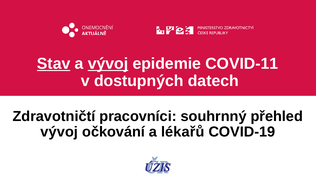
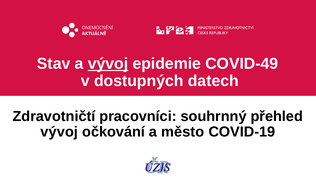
Stav underline: present -> none (54, 64)
COVID-11: COVID-11 -> COVID-49 (242, 64)
lékařů: lékařů -> město (183, 132)
